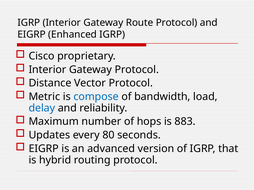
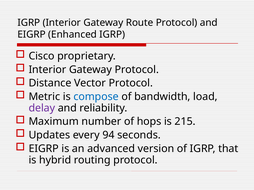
delay colour: blue -> purple (42, 108)
883: 883 -> 215 (185, 122)
80: 80 -> 94 (108, 135)
